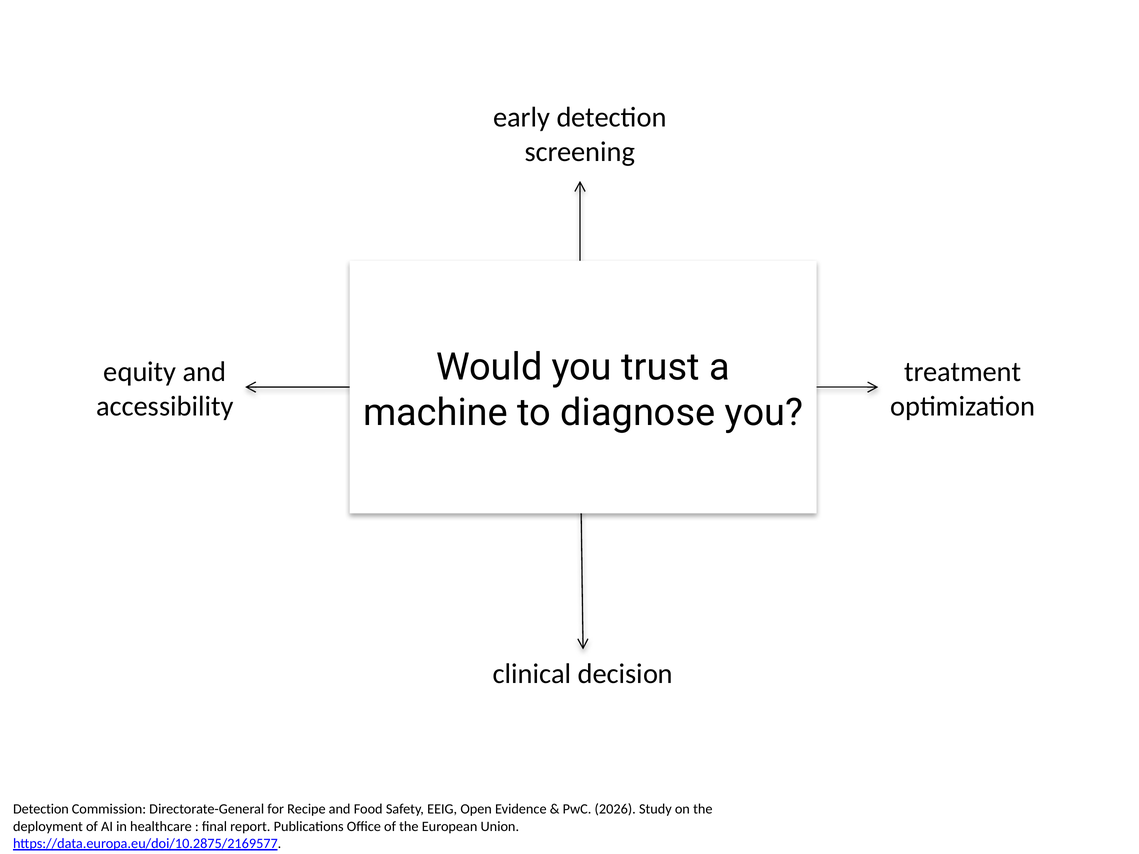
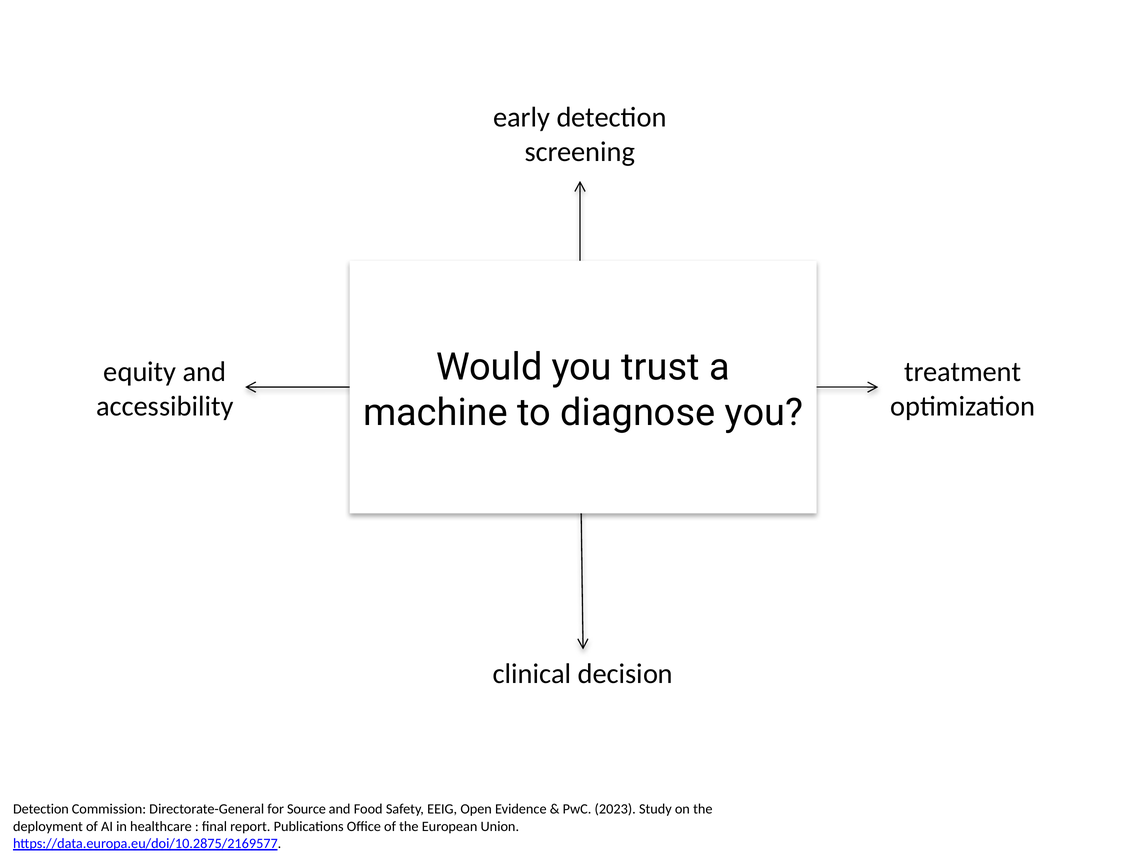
Recipe: Recipe -> Source (306, 809)
2026: 2026 -> 2023 (615, 809)
